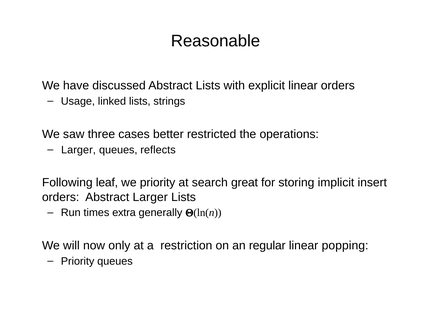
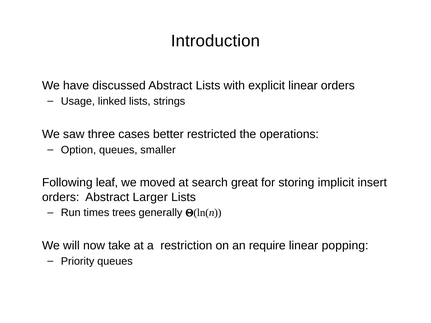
Reasonable: Reasonable -> Introduction (215, 41)
Larger: Larger -> Option (78, 150)
reflects: reflects -> smaller (158, 150)
we priority: priority -> moved (158, 183)
extra: extra -> trees (124, 213)
only: only -> take (119, 246)
regular: regular -> require (267, 246)
